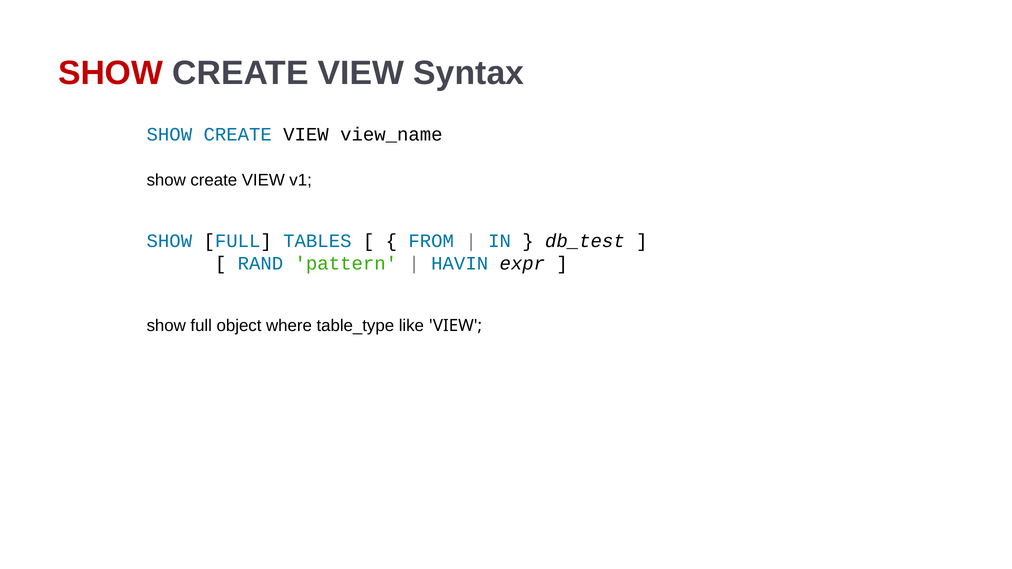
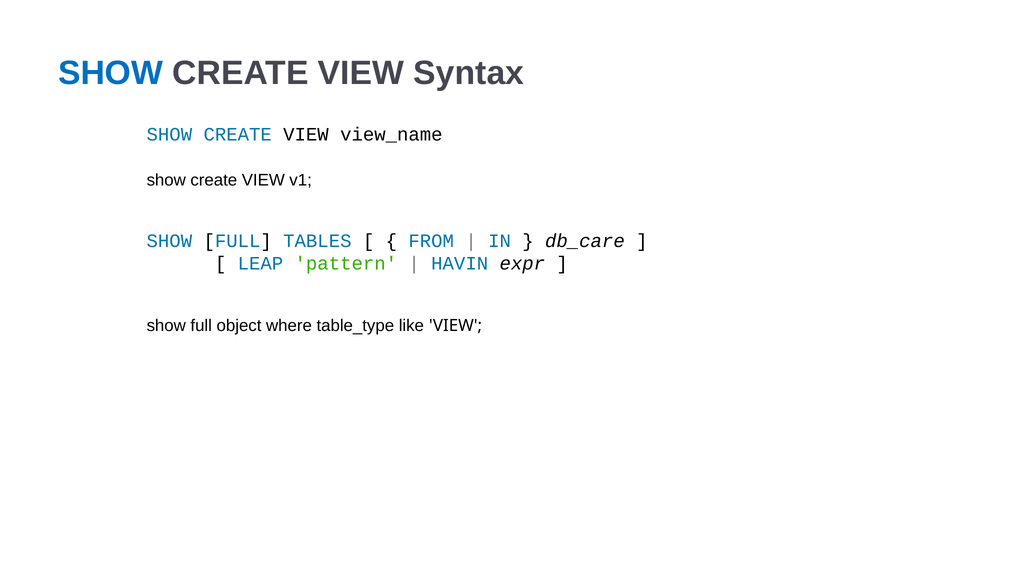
SHOW colour: red -> blue (110, 73)
db_test: db_test -> db_care (585, 241)
RAND: RAND -> LEAP (260, 264)
